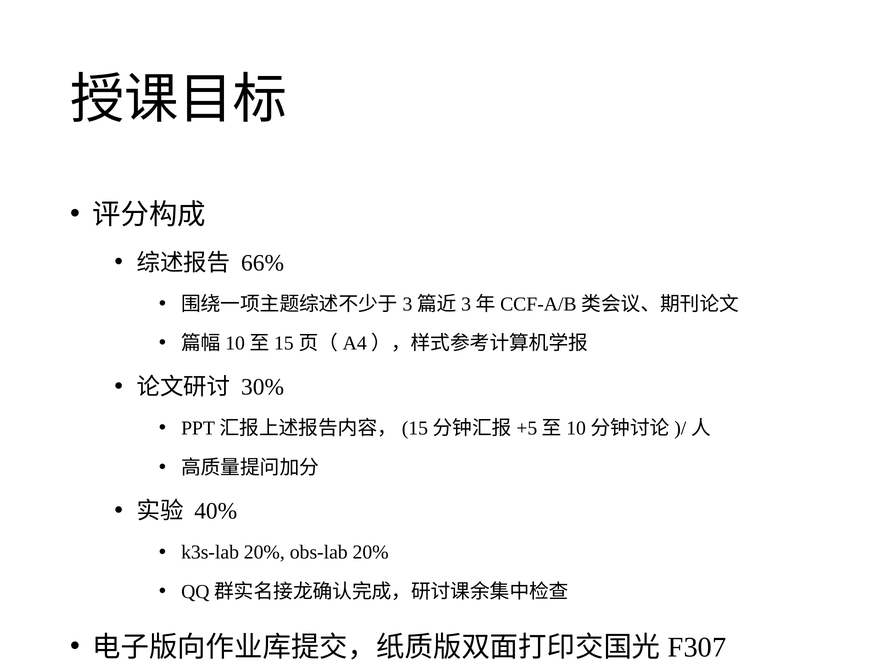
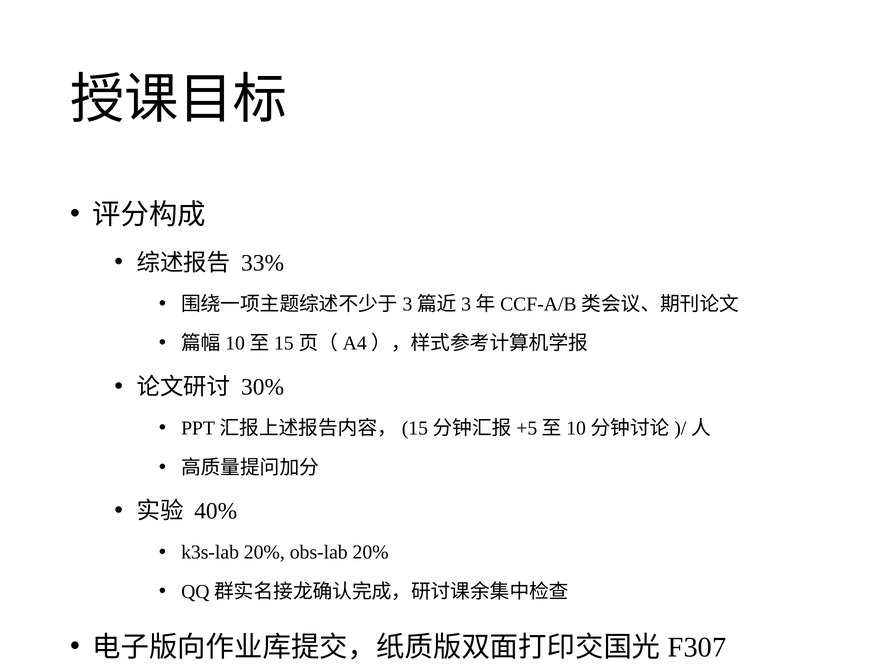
66%: 66% -> 33% (263, 263)
